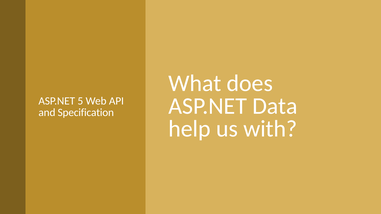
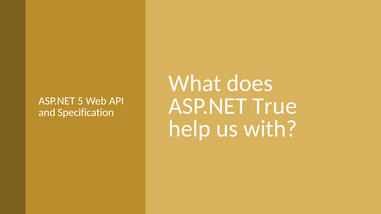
Data: Data -> True (275, 106)
